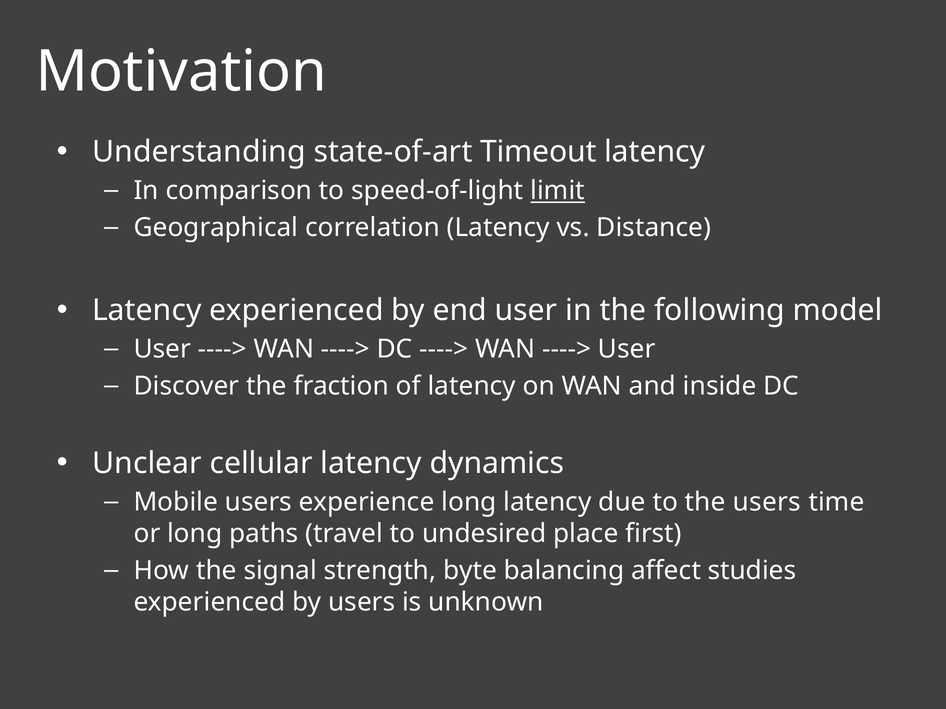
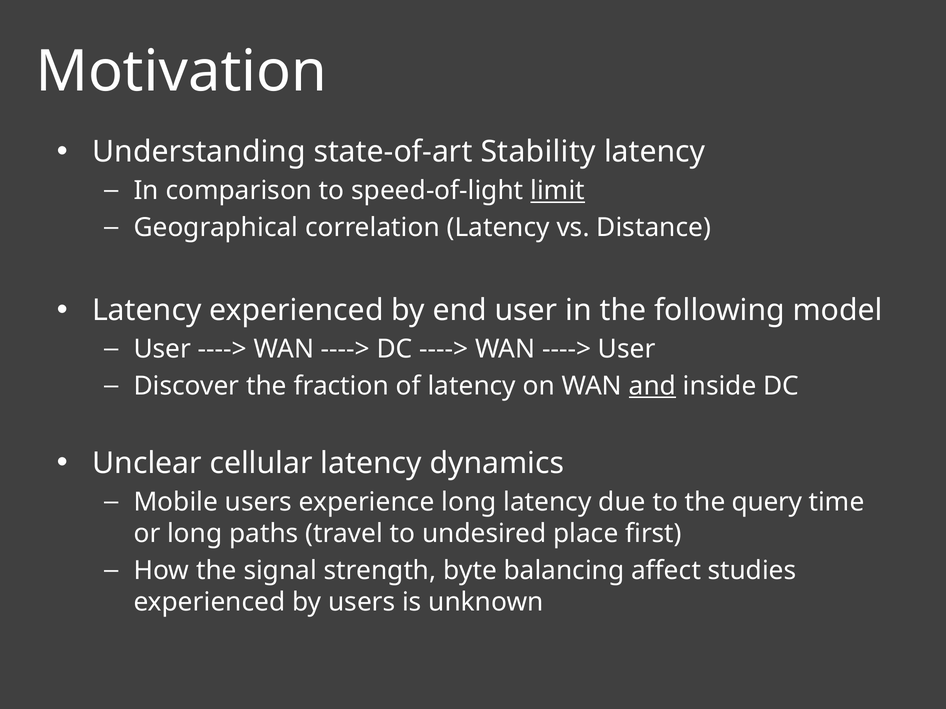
Timeout: Timeout -> Stability (538, 152)
and underline: none -> present (652, 386)
the users: users -> query (767, 502)
